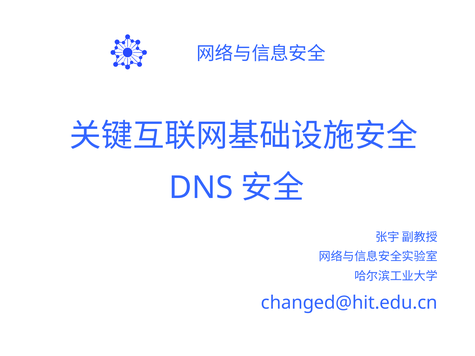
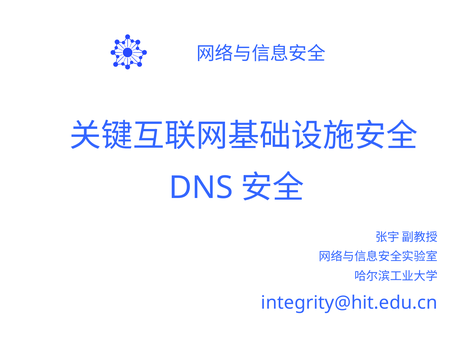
changed@hit.edu.cn: changed@hit.edu.cn -> integrity@hit.edu.cn (349, 303)
